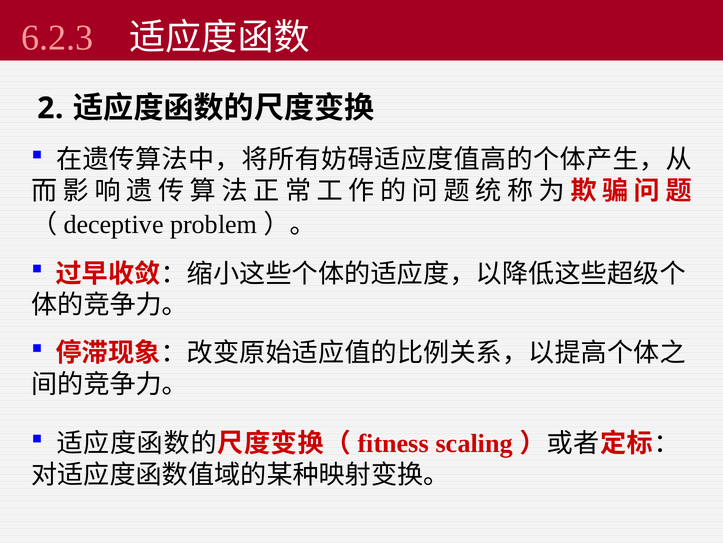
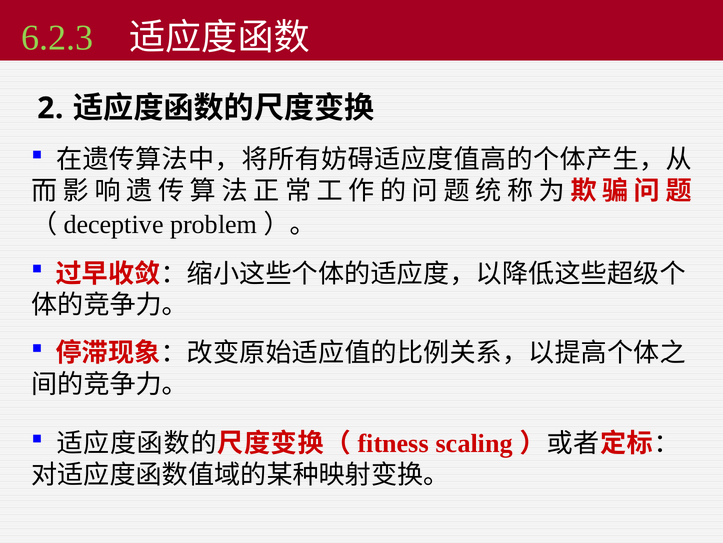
6.2.3 colour: pink -> light green (57, 38)
